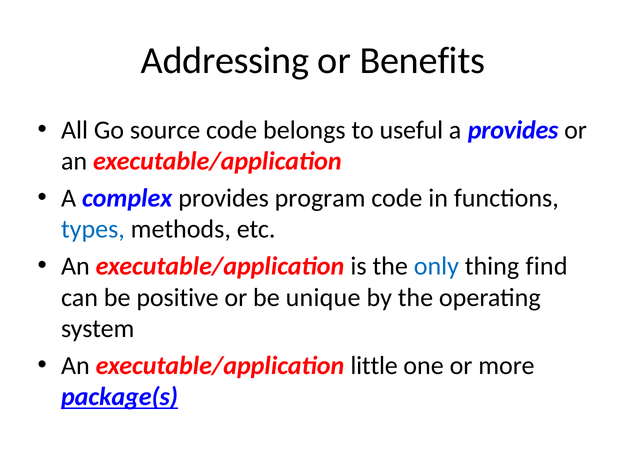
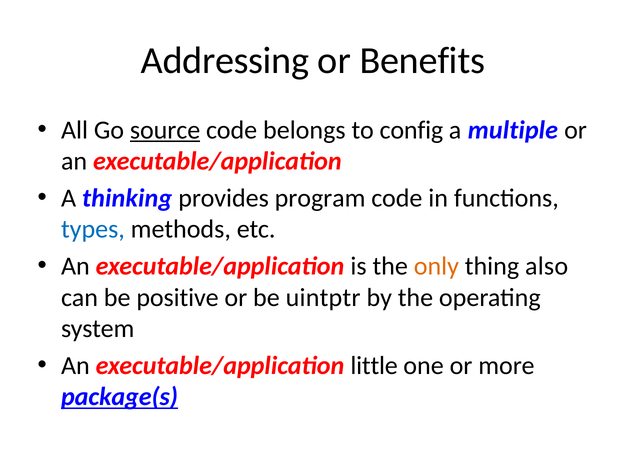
source underline: none -> present (165, 130)
useful: useful -> config (411, 130)
a provides: provides -> multiple (513, 130)
complex: complex -> thinking (127, 198)
only colour: blue -> orange (436, 266)
find: find -> also (547, 266)
unique: unique -> uintptr (323, 298)
